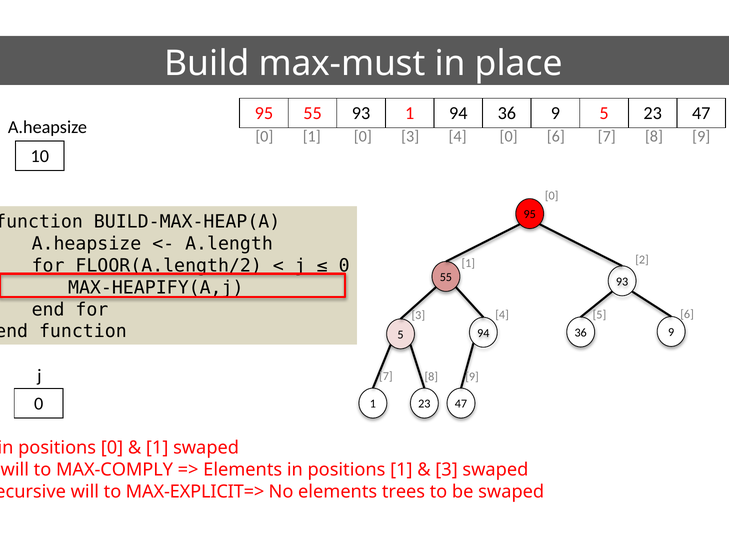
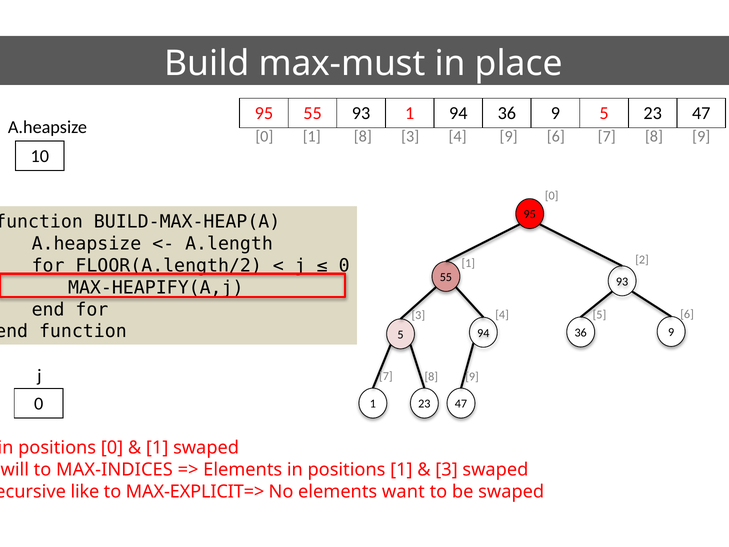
1 0: 0 -> 8 (363, 136)
4 0: 0 -> 9 (509, 136)
MAX-COMPLY: MAX-COMPLY -> MAX-INDICES (114, 470)
will: will -> like (85, 491)
trees: trees -> want (403, 491)
